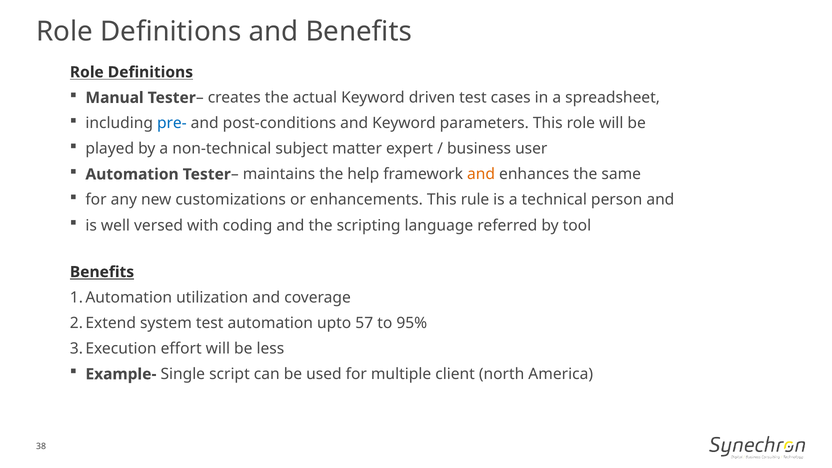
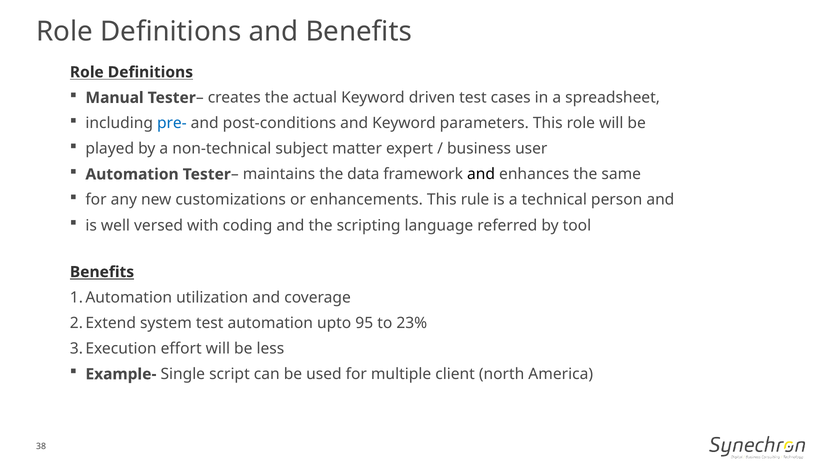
help: help -> data (363, 174)
and colour: orange -> black (481, 174)
57: 57 -> 95 (364, 323)
95%: 95% -> 23% (412, 323)
